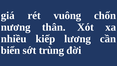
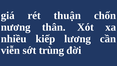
vuông: vuông -> thuận (67, 15)
biển: biển -> viễn (10, 50)
